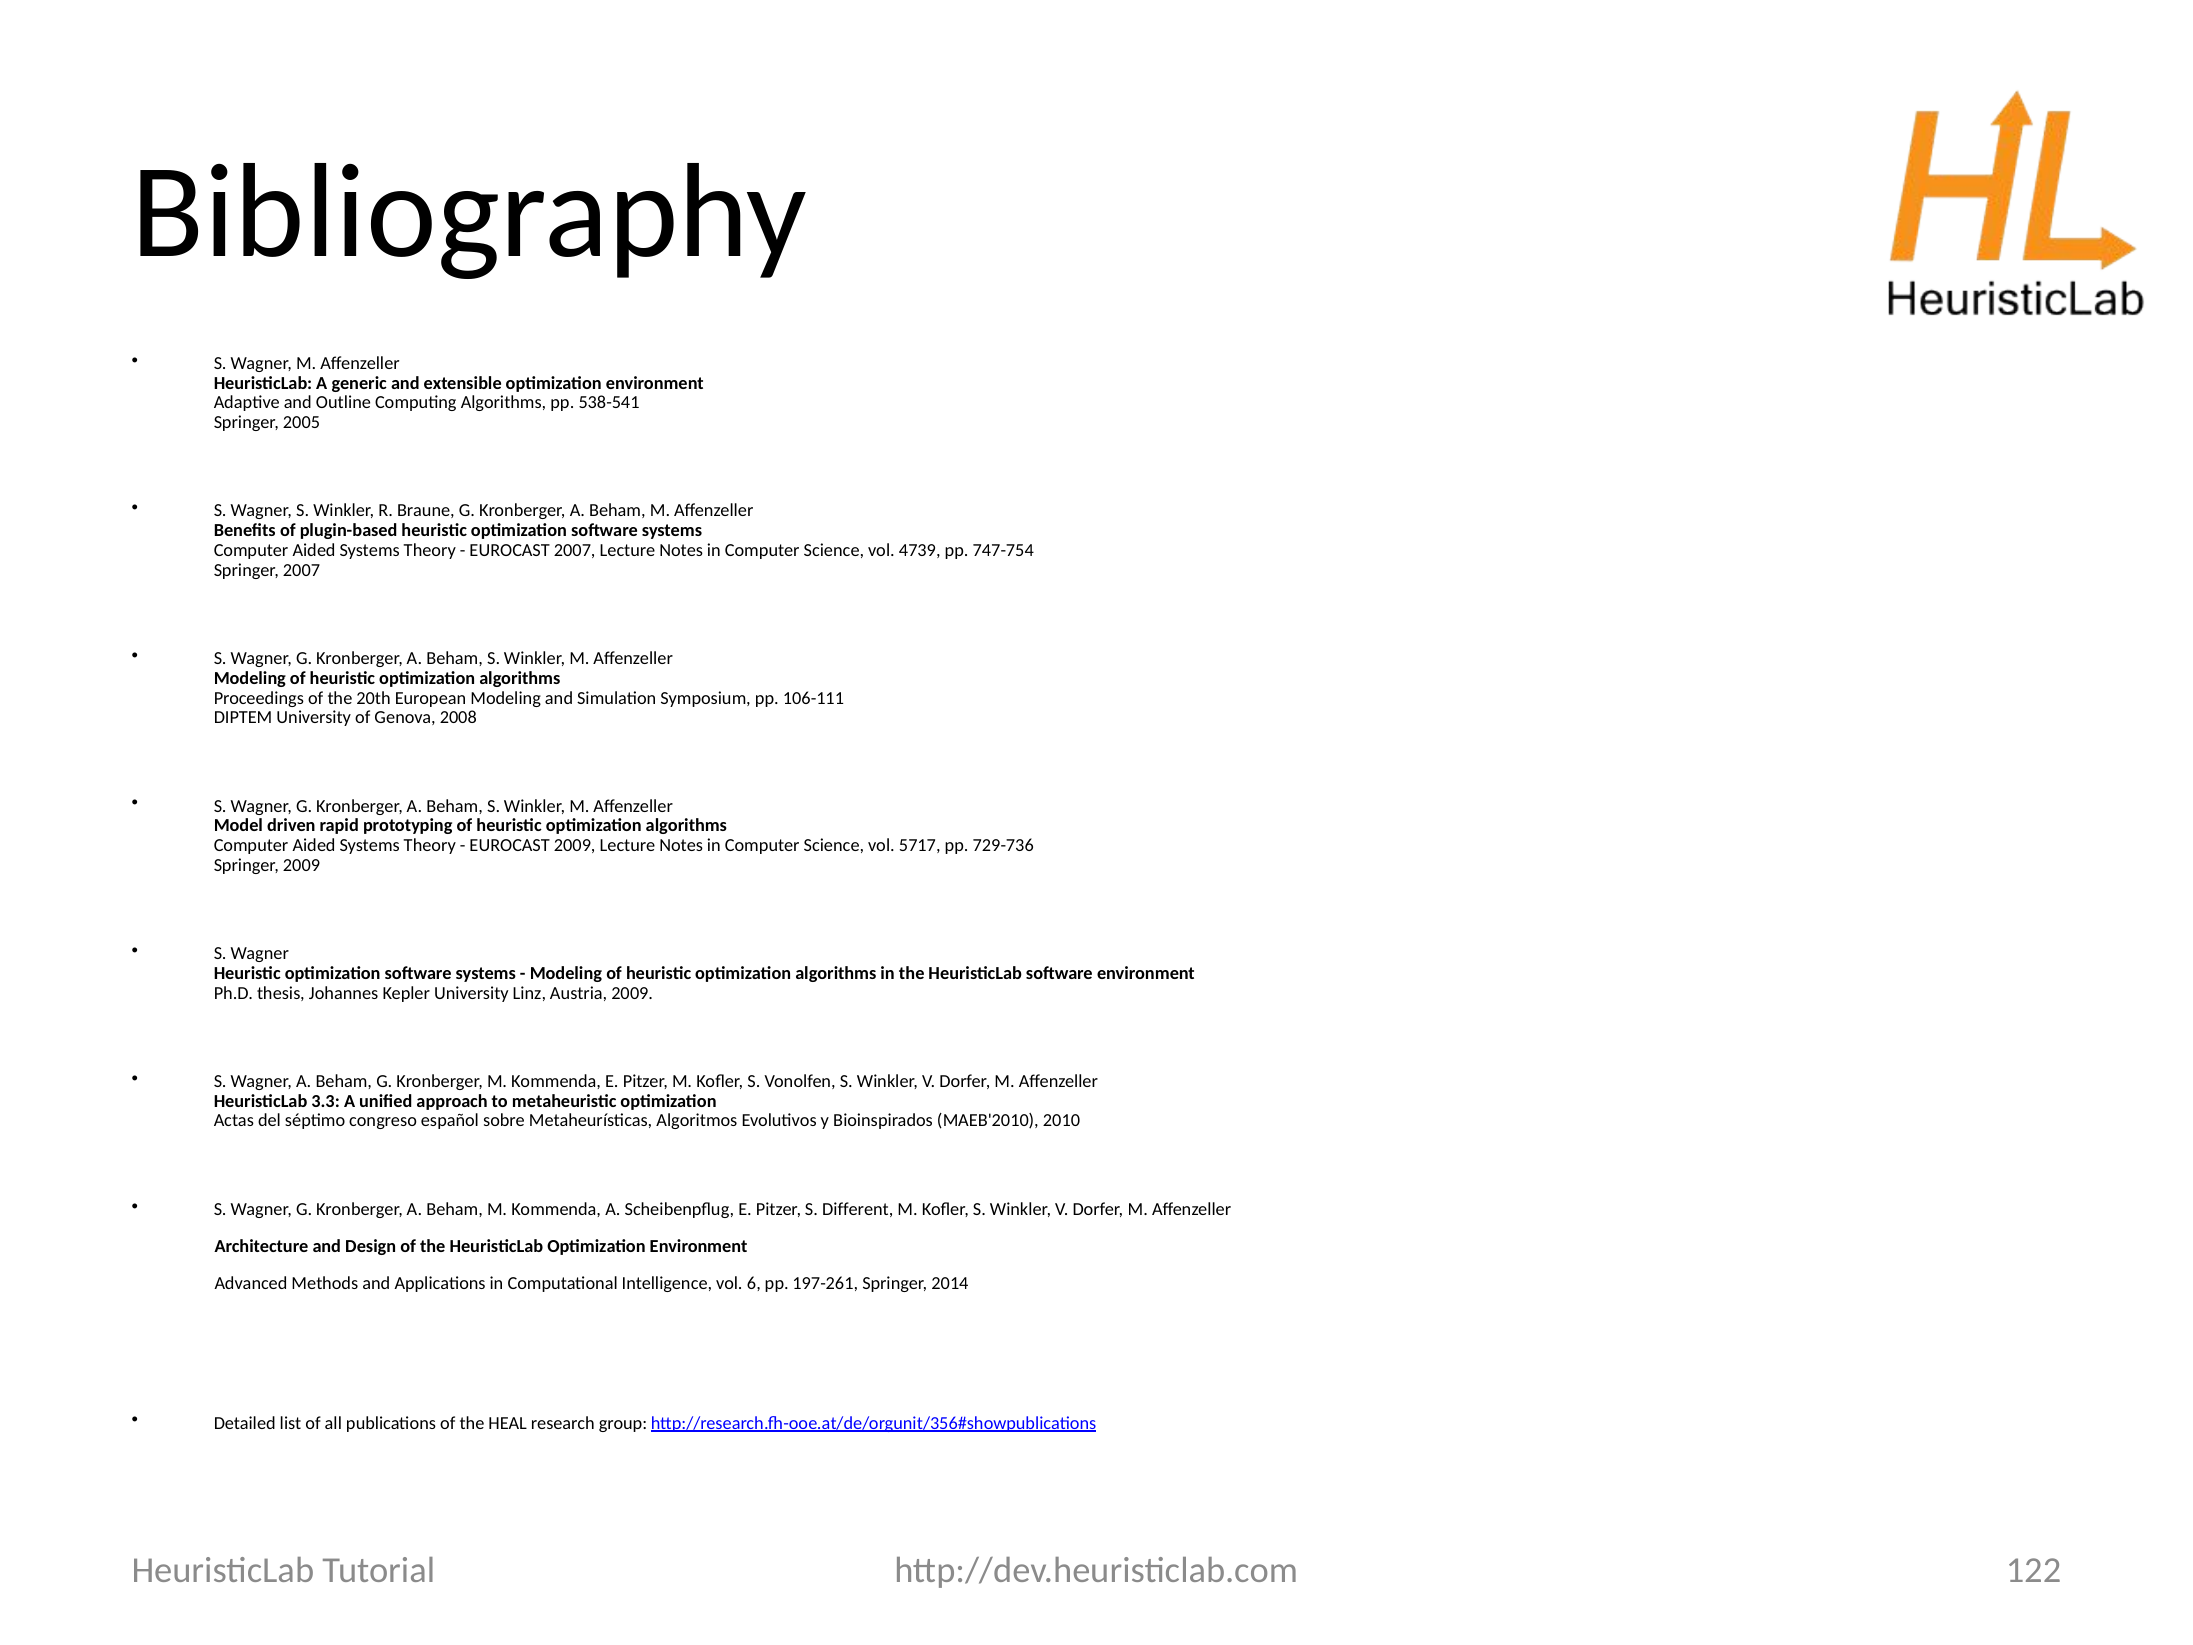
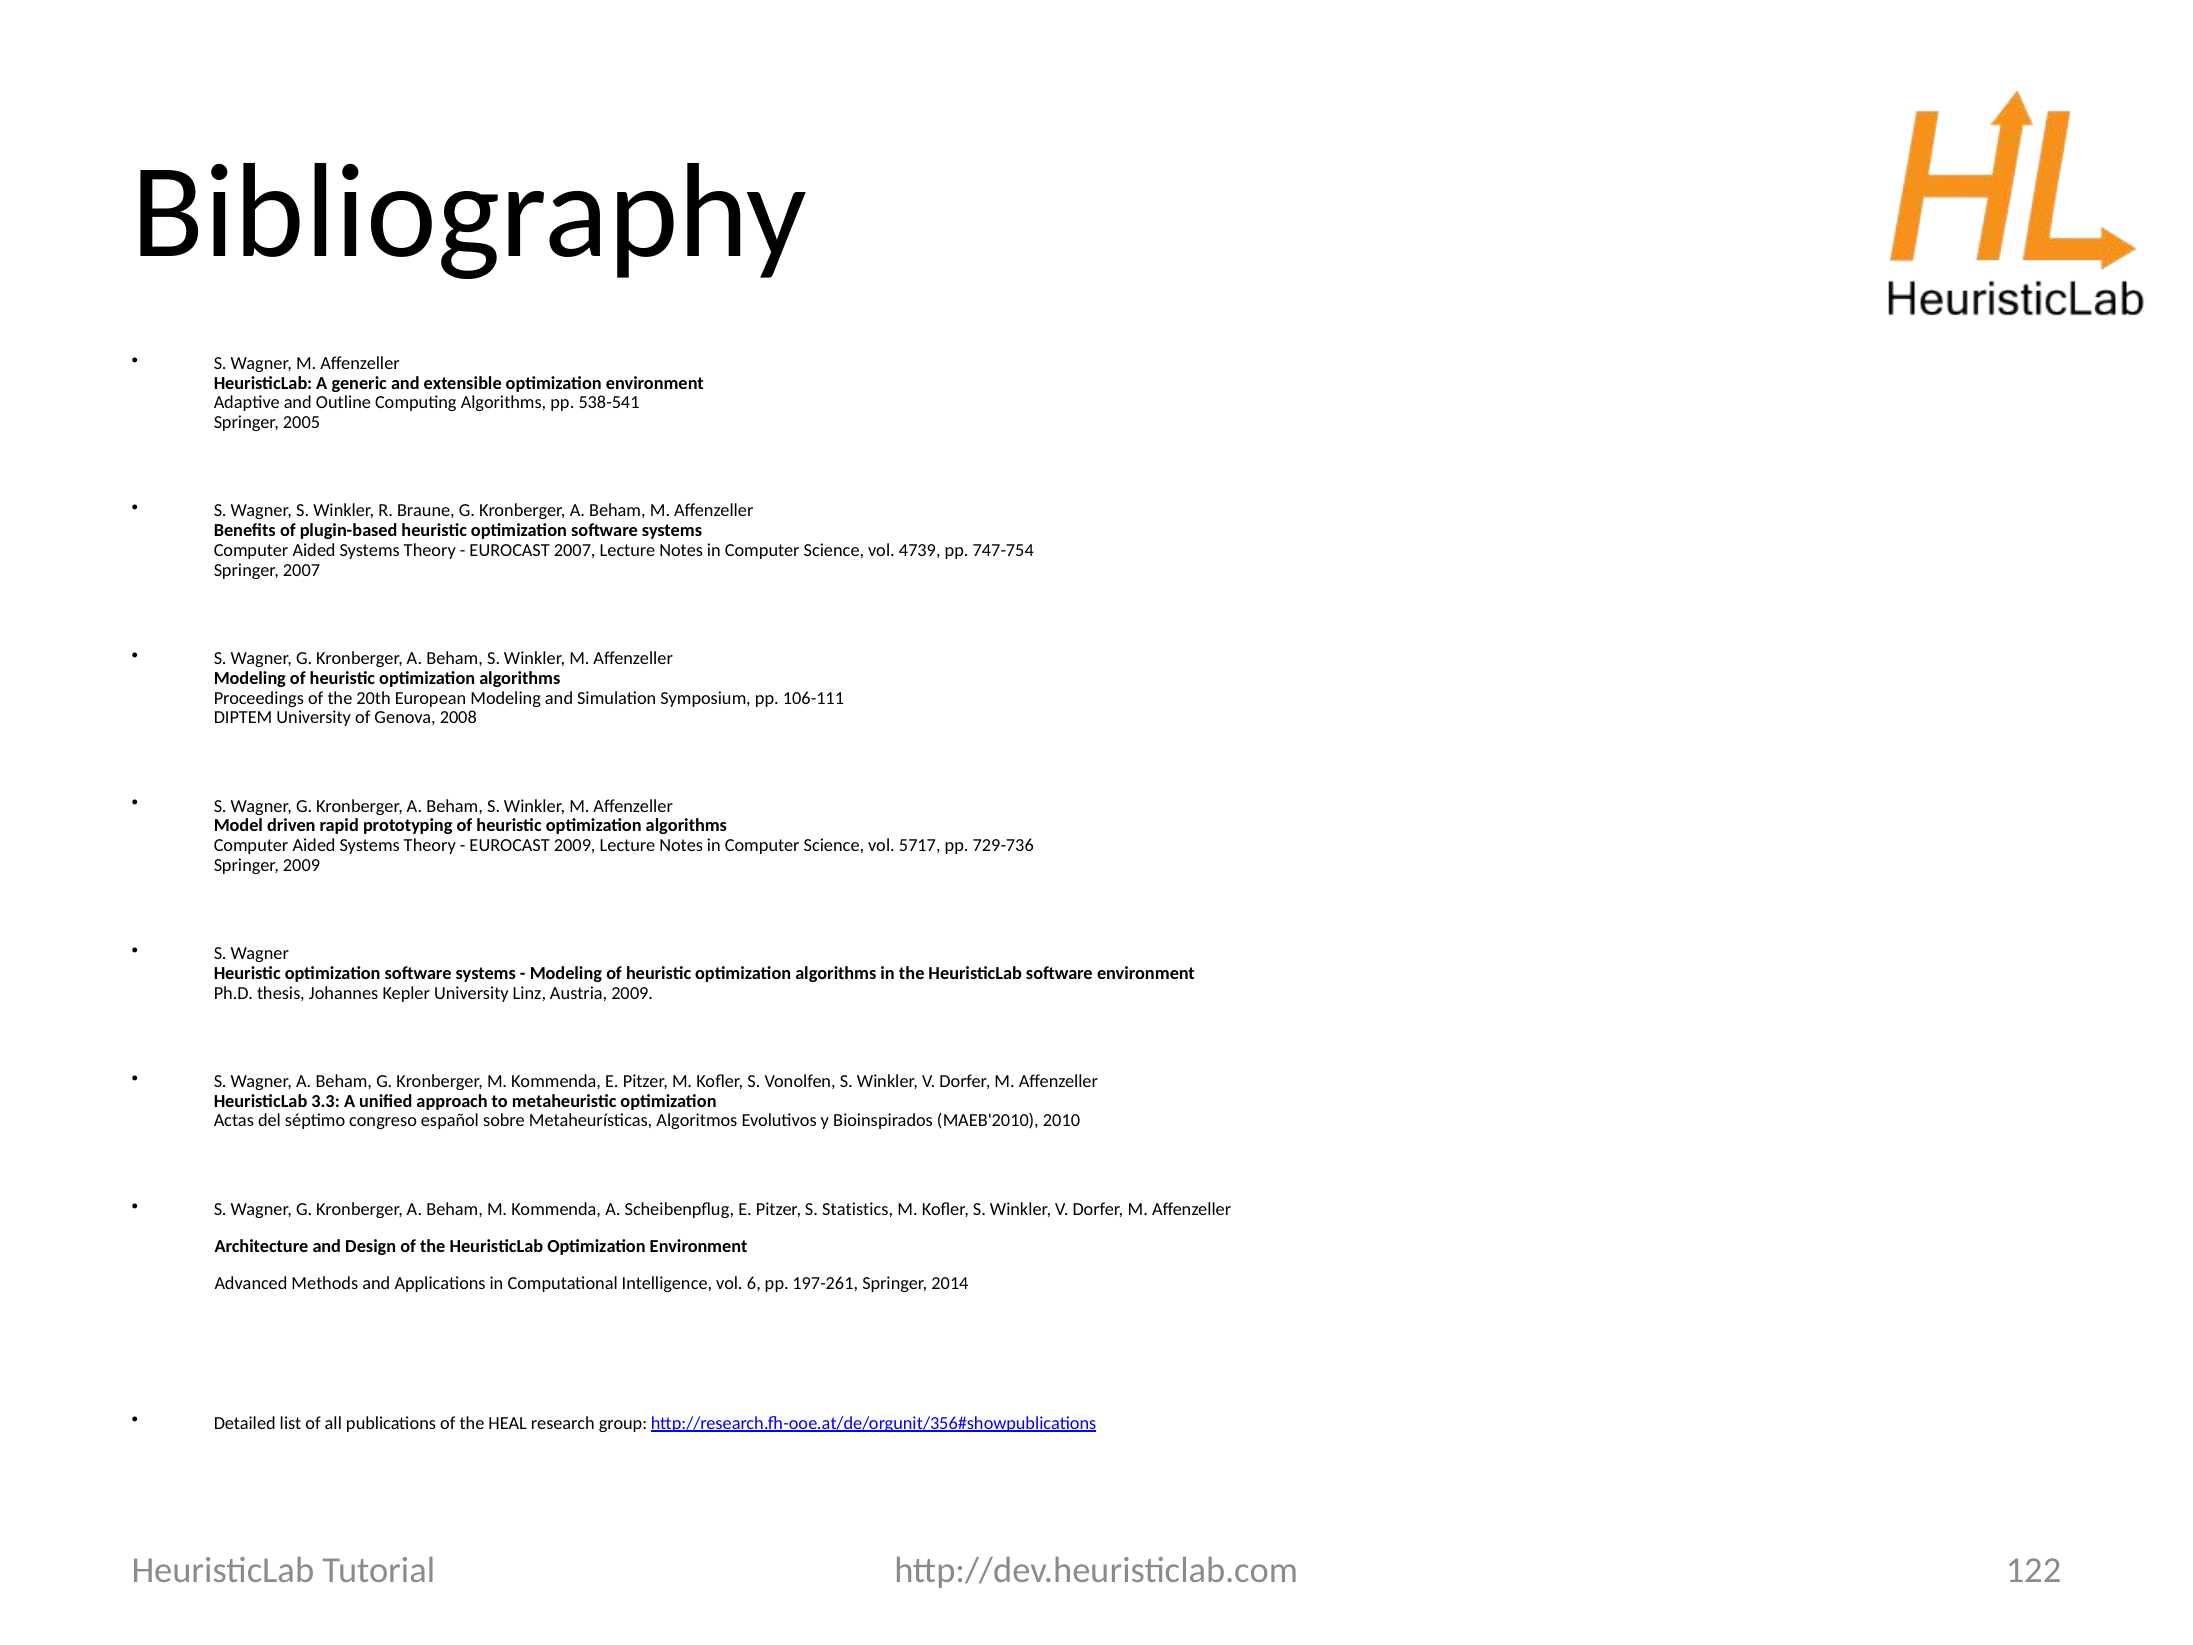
Different: Different -> Statistics (858, 1209)
